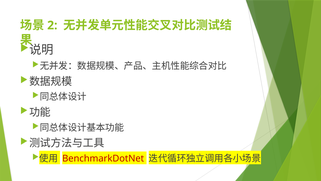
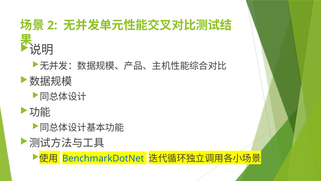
BenchmarkDotNet colour: red -> blue (103, 158)
